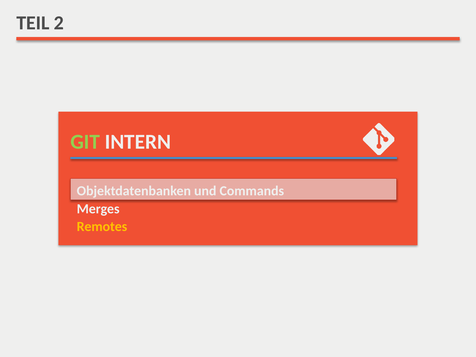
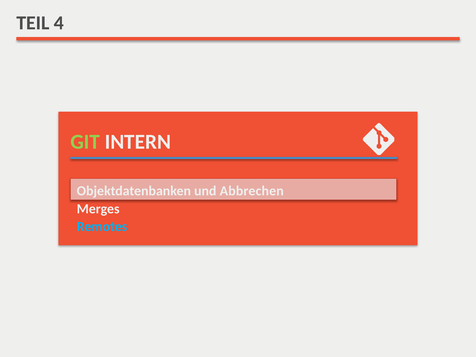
2: 2 -> 4 (59, 23)
Commands: Commands -> Abbrechen (252, 191)
Remotes colour: yellow -> light blue (102, 227)
